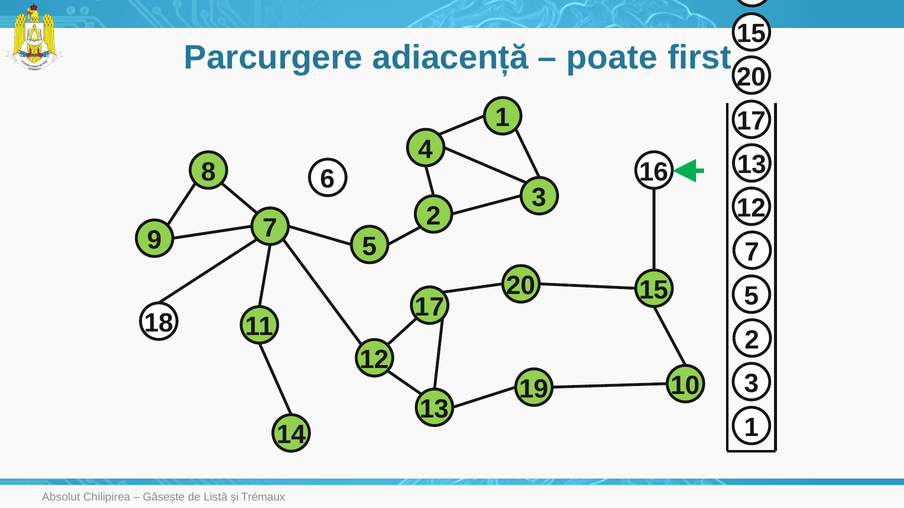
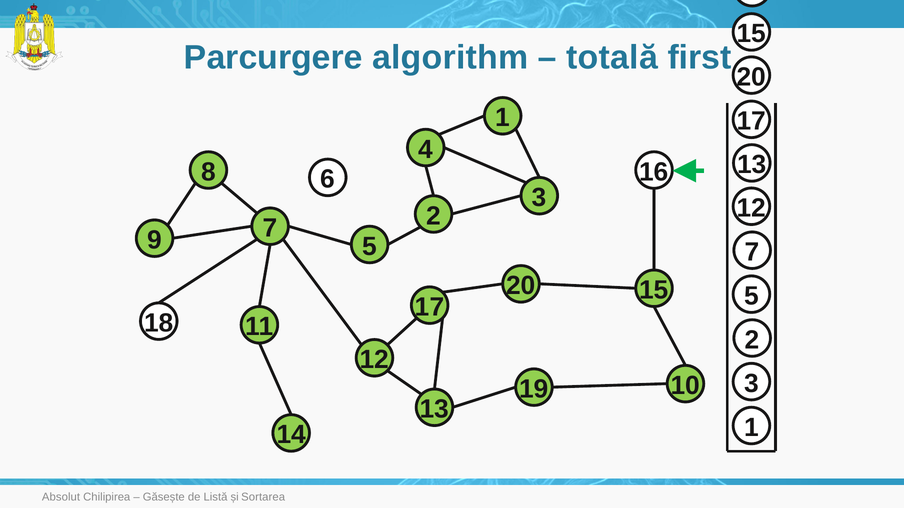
adiacență: adiacență -> algorithm (450, 58)
poate: poate -> totală (612, 58)
Trémaux: Trémaux -> Sortarea (263, 498)
